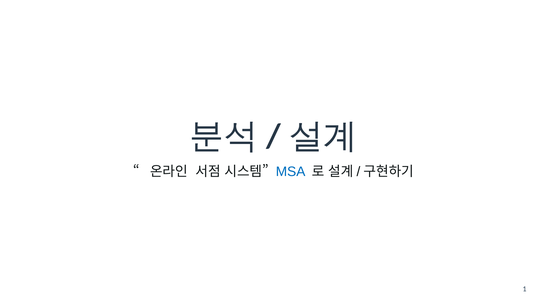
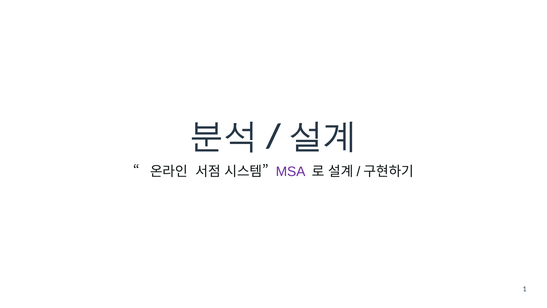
MSA colour: blue -> purple (291, 172)
